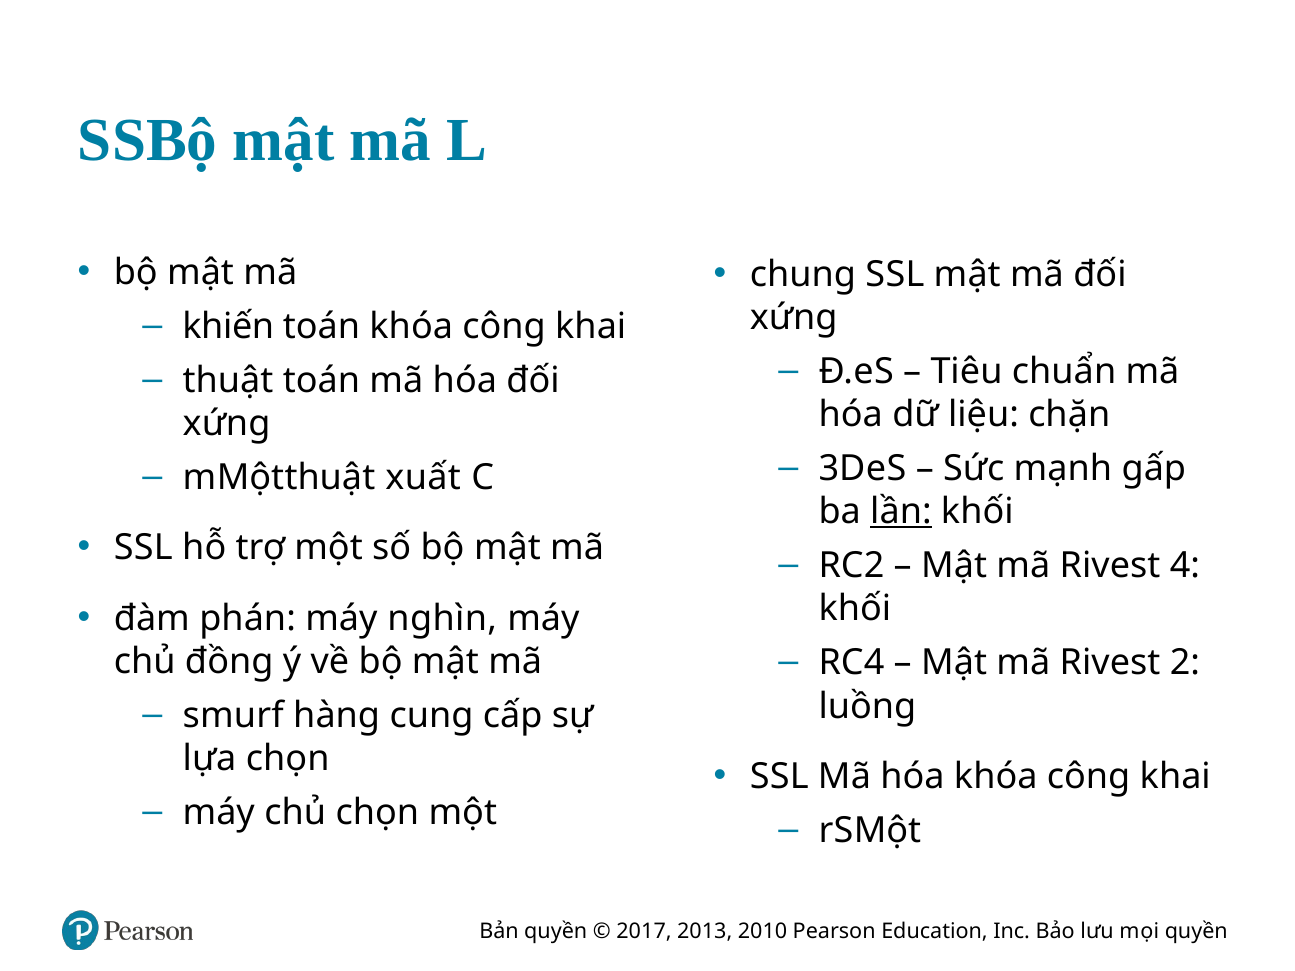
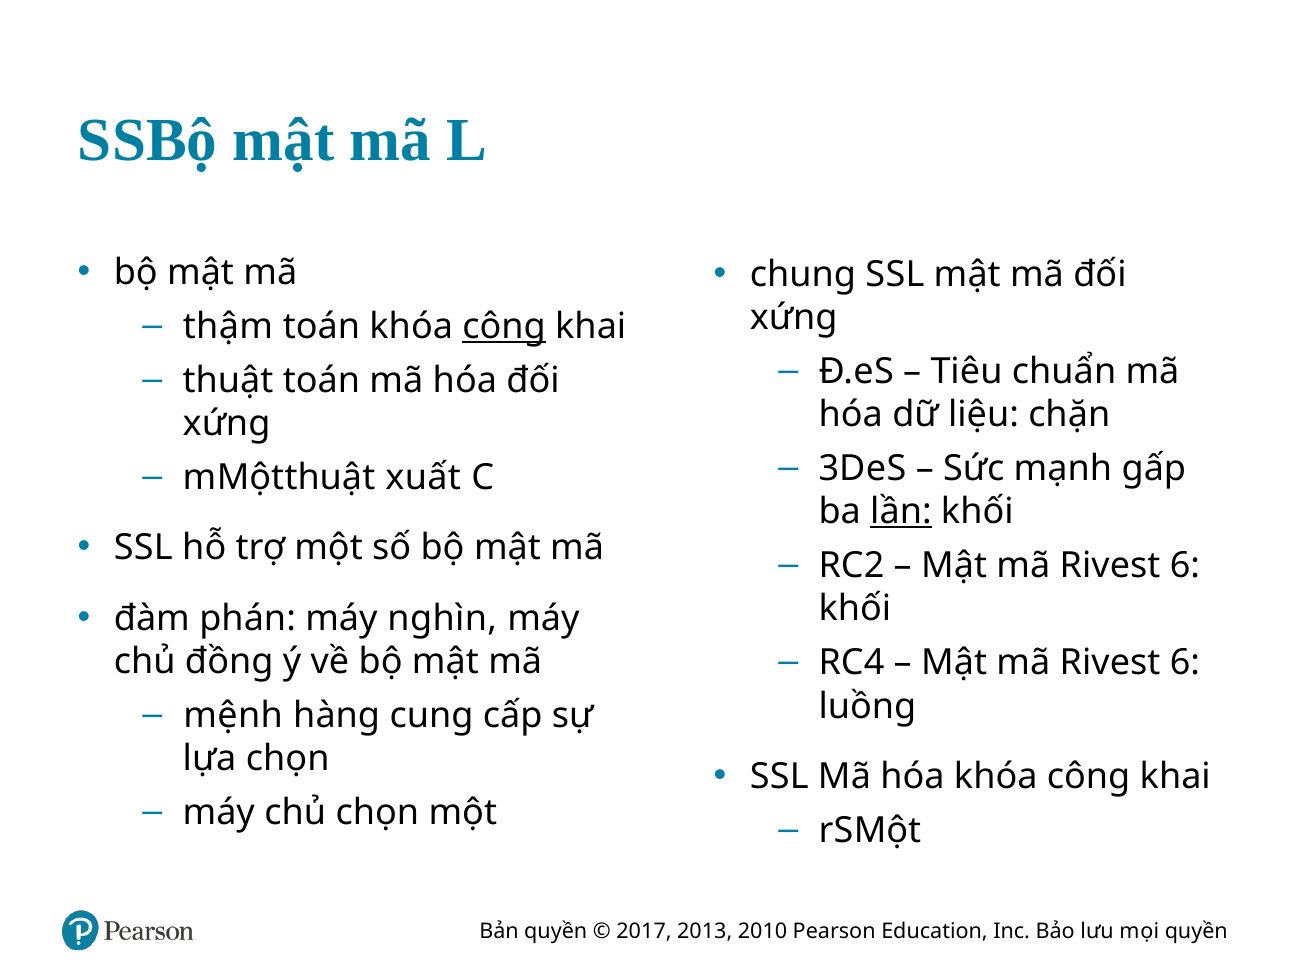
khiến: khiến -> thậm (228, 327)
công underline: none -> present (504, 327)
4: 4 -> 6 (1185, 566)
2: 2 -> 6 (1185, 663)
smurf: smurf -> mệnh (233, 716)
